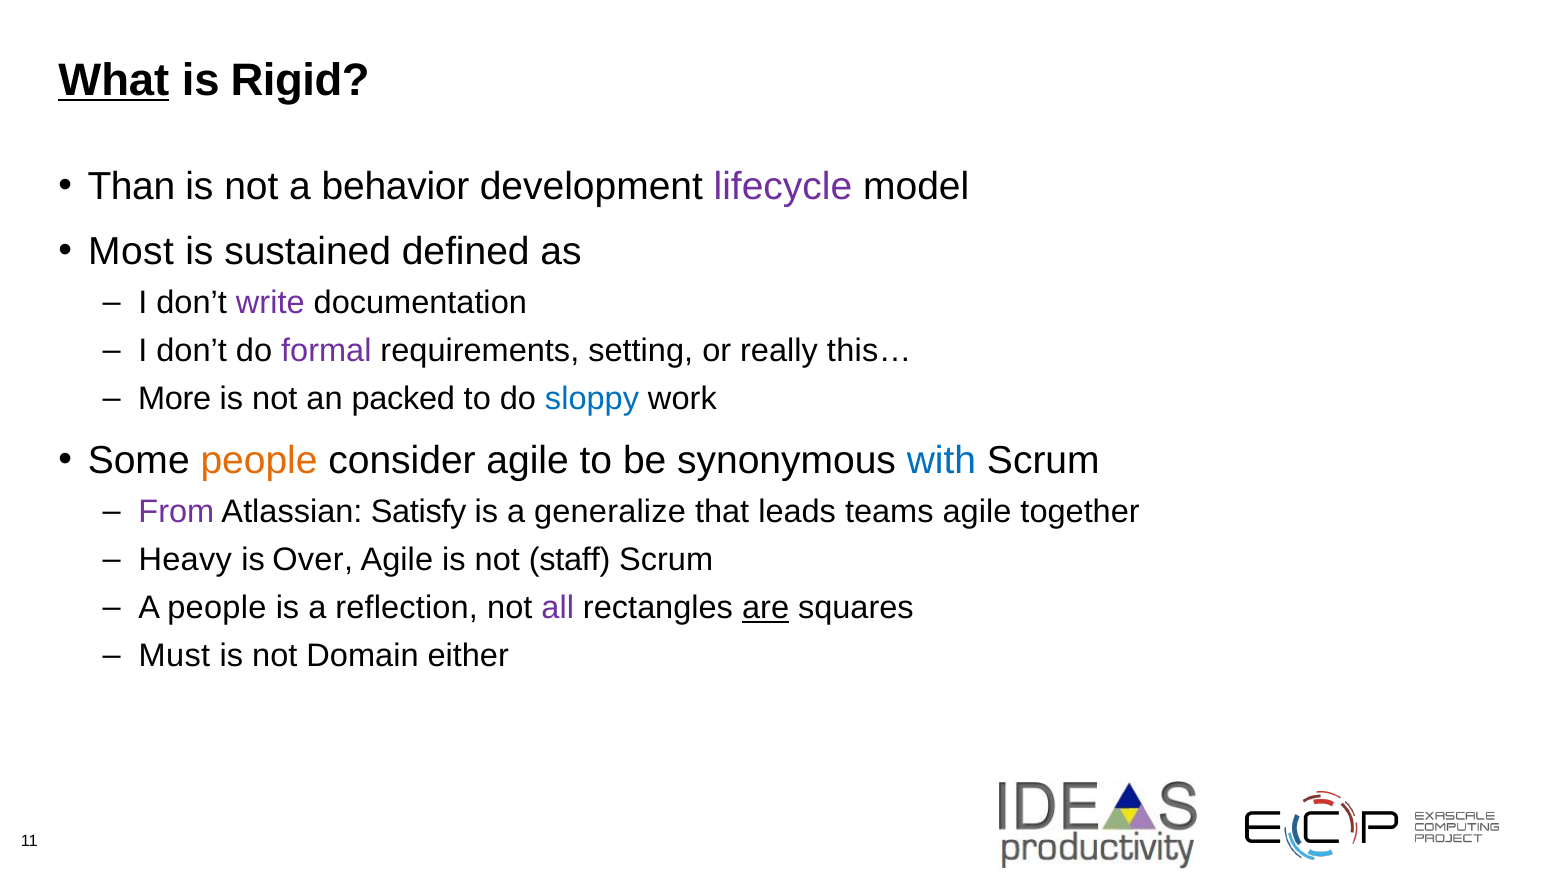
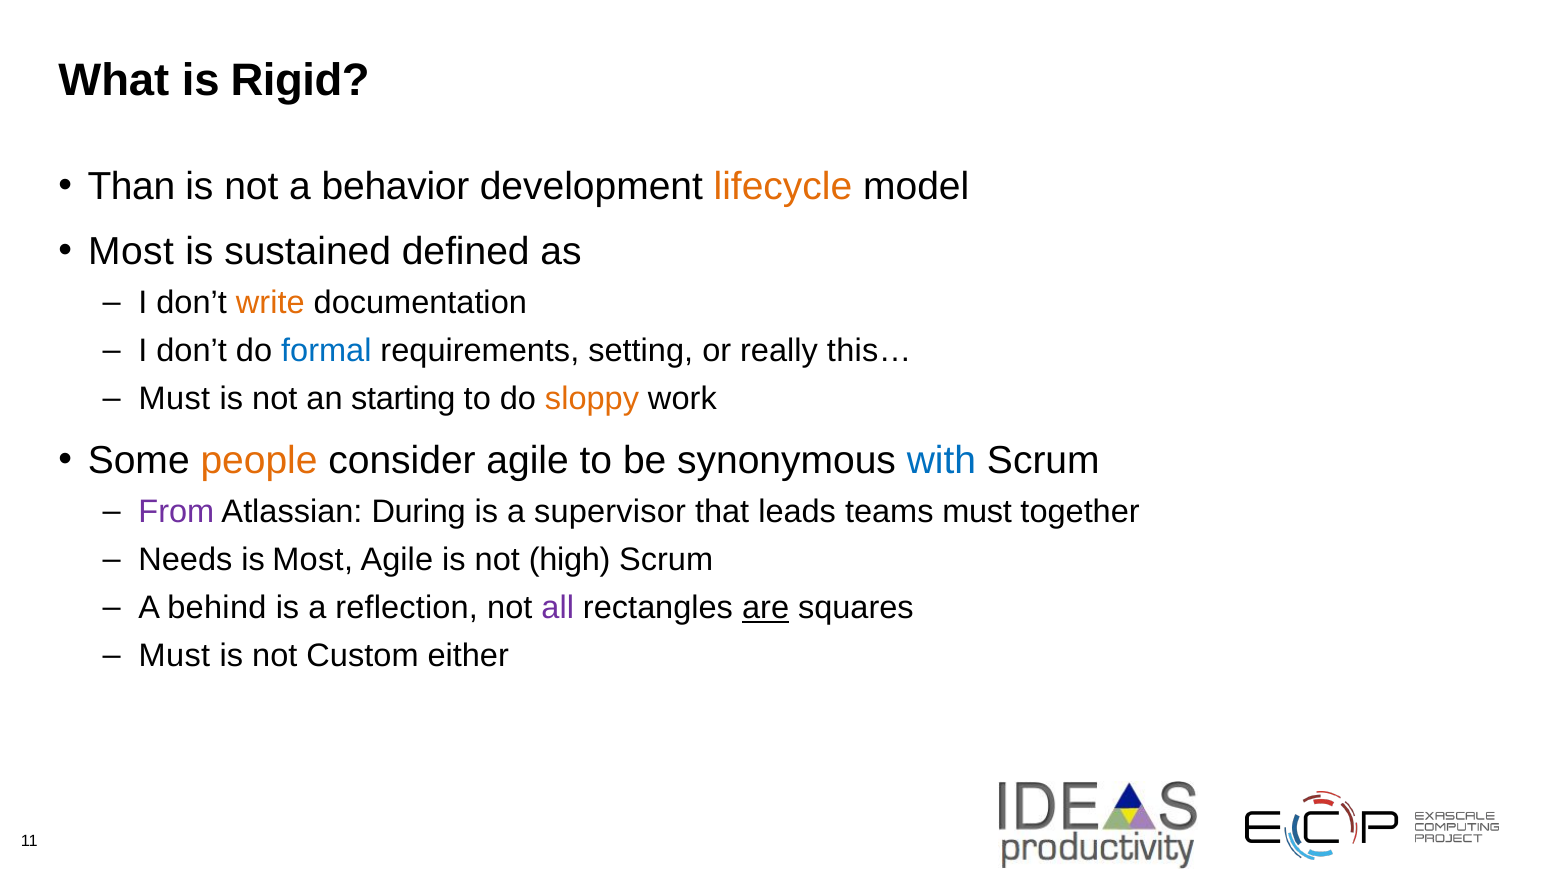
What underline: present -> none (114, 81)
lifecycle colour: purple -> orange (783, 187)
write colour: purple -> orange (270, 303)
formal colour: purple -> blue (326, 351)
More: More -> Must (174, 399)
packed: packed -> starting (403, 399)
sloppy colour: blue -> orange (592, 399)
Satisfy: Satisfy -> During (419, 512)
generalize: generalize -> supervisor (610, 512)
teams agile: agile -> must (977, 512)
Heavy: Heavy -> Needs (185, 560)
is Over: Over -> Most (313, 560)
staff: staff -> high (570, 560)
A people: people -> behind (217, 608)
Domain: Domain -> Custom (363, 656)
